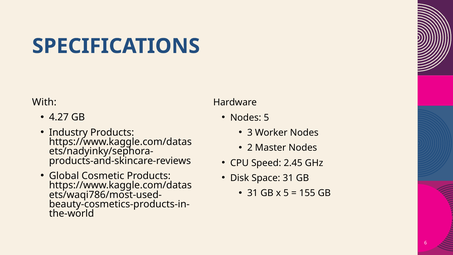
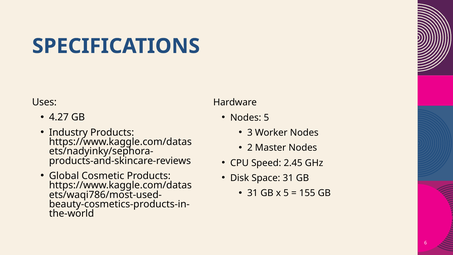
With: With -> Uses (44, 102)
